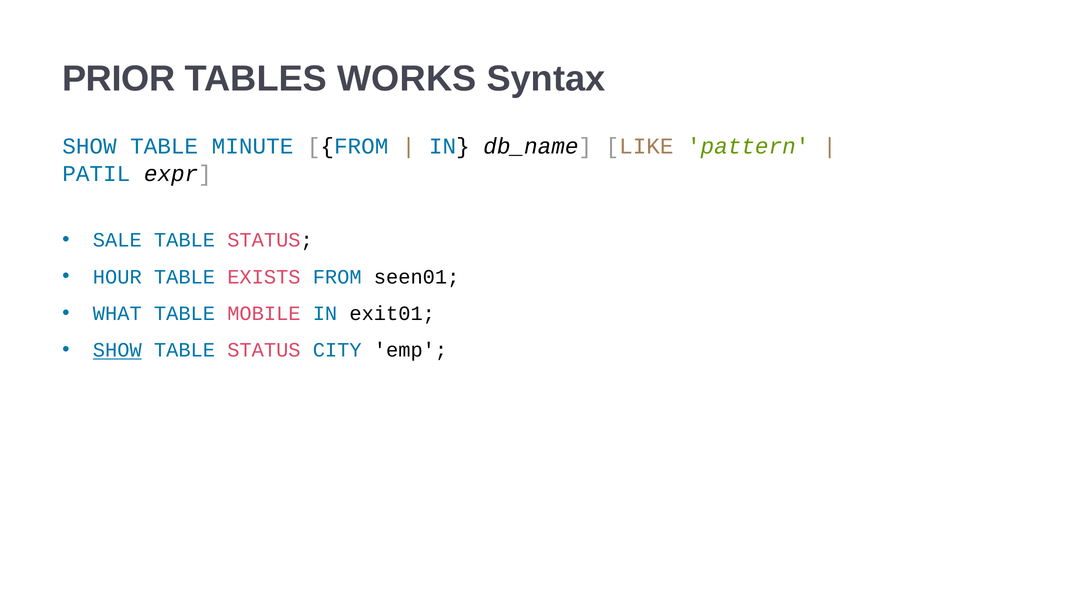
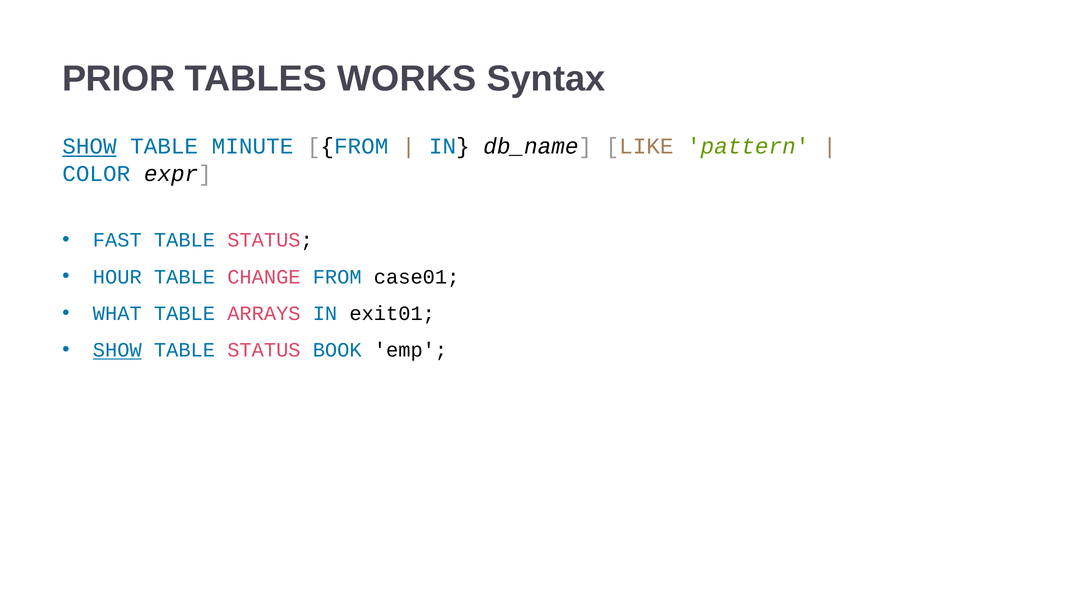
SHOW underline: none -> present (89, 146)
PATIL: PATIL -> COLOR (96, 174)
SALE: SALE -> FAST (117, 240)
EXISTS: EXISTS -> CHANGE (264, 277)
seen01: seen01 -> case01 (417, 277)
MOBILE: MOBILE -> ARRAYS (264, 313)
CITY: CITY -> BOOK (337, 350)
